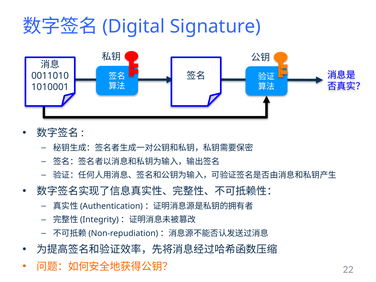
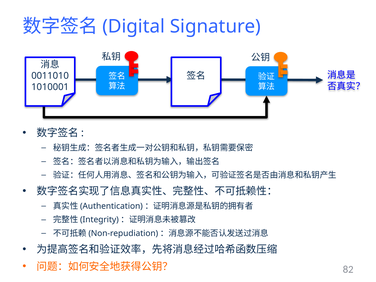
22: 22 -> 82 (348, 269)
